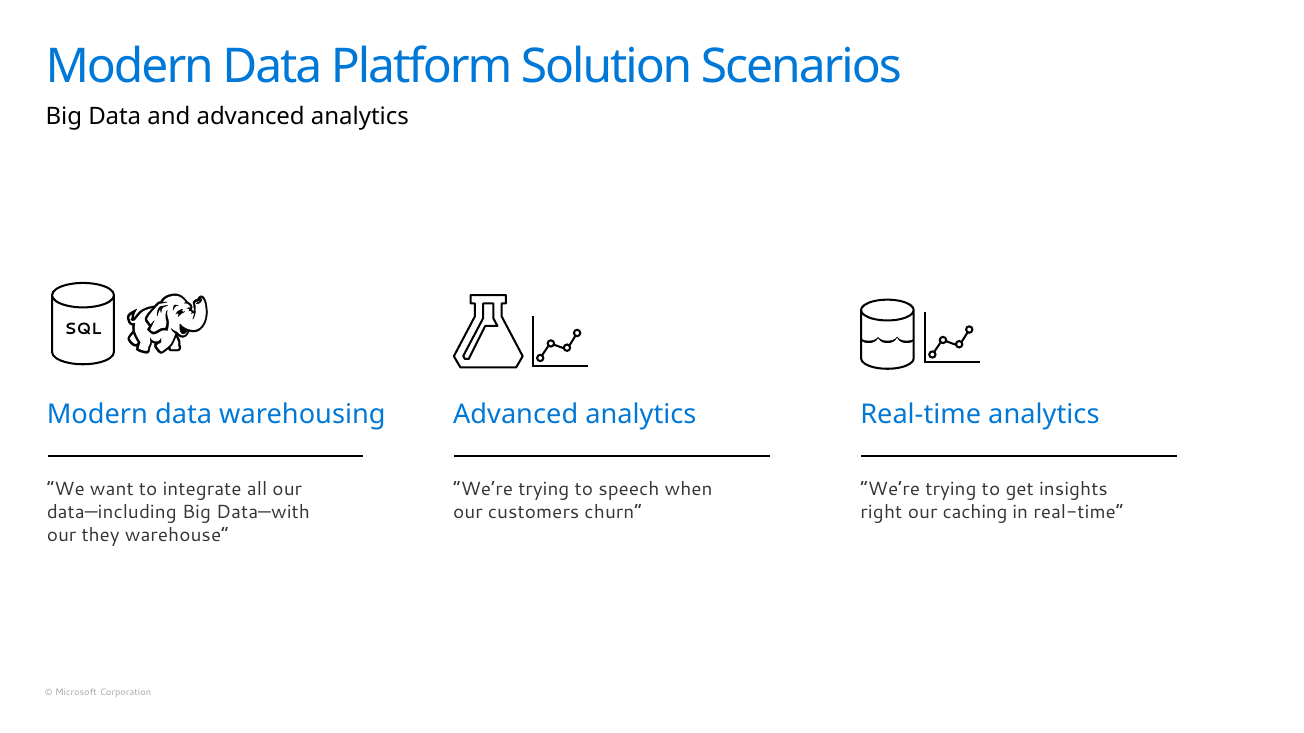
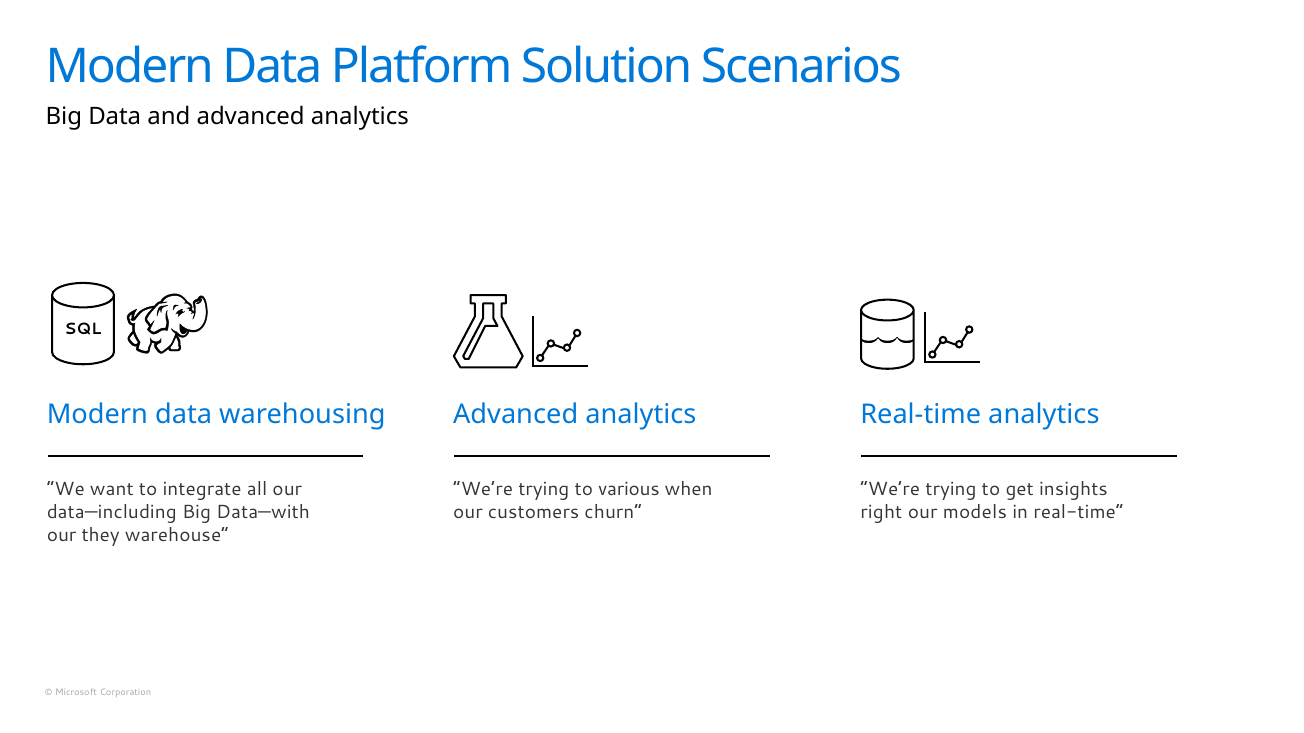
speech: speech -> various (629, 490)
caching: caching -> models (975, 513)
